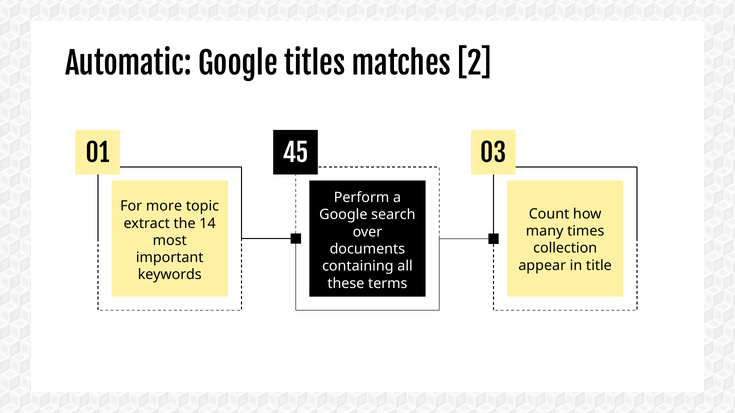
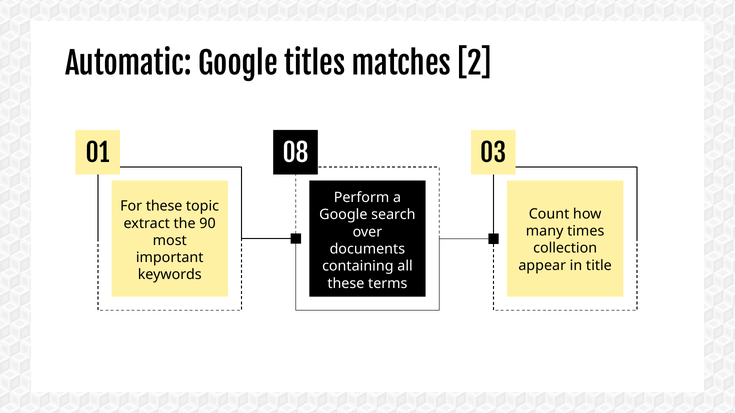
45: 45 -> 08 (296, 154)
For more: more -> these (164, 206)
14: 14 -> 90 (208, 224)
